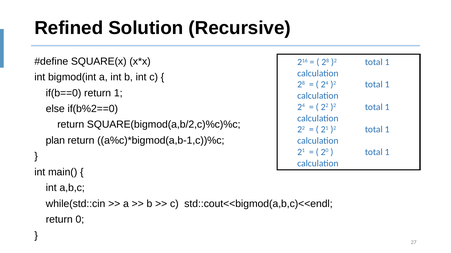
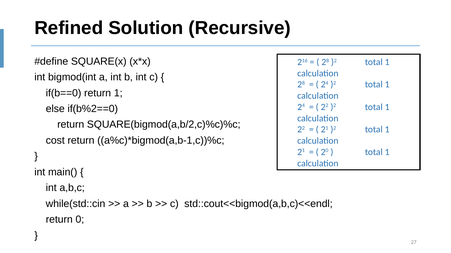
plan: plan -> cost (55, 141)
